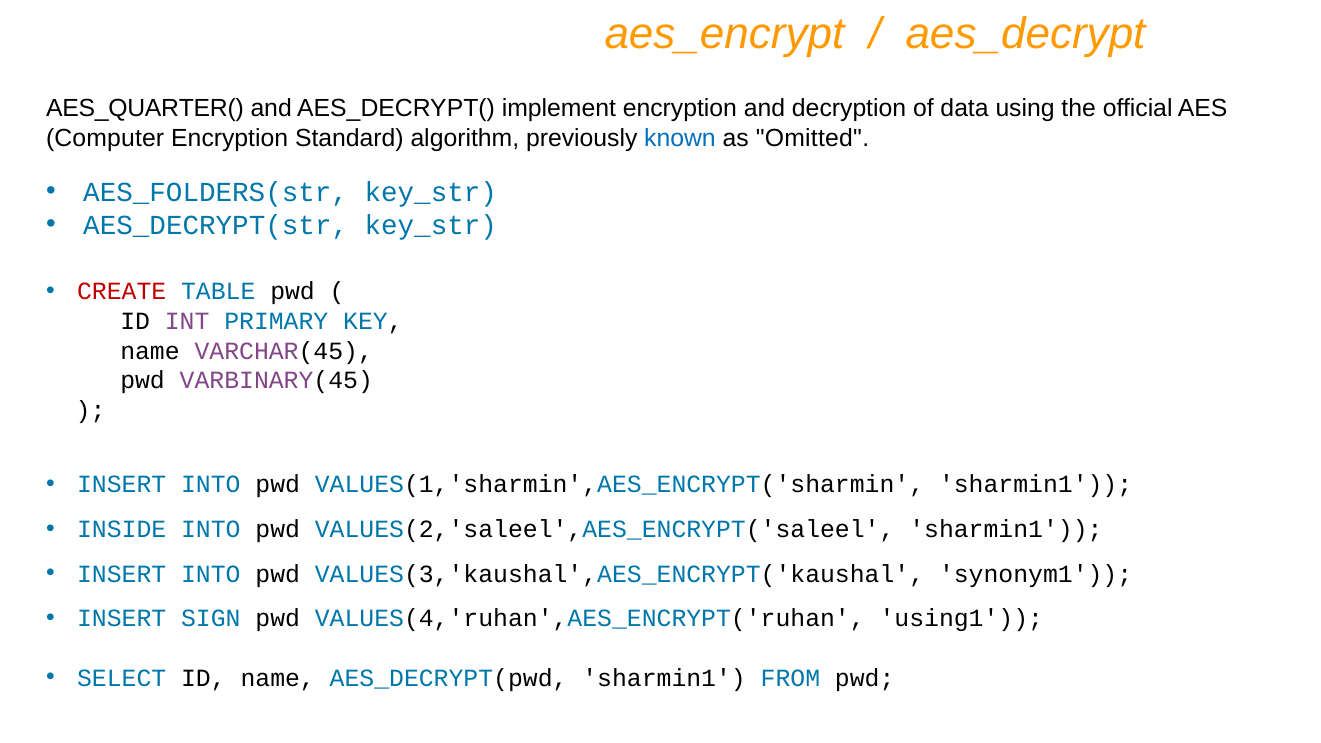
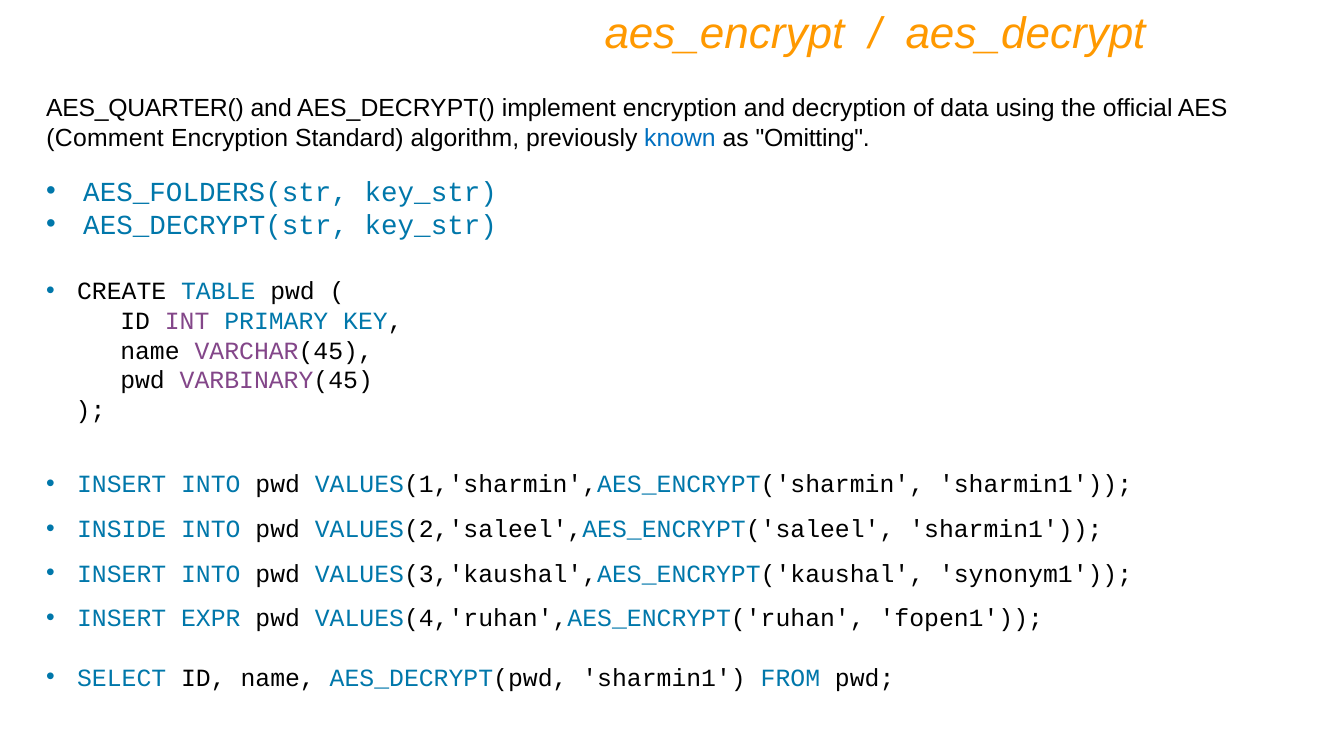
Computer: Computer -> Comment (105, 138)
Omitted: Omitted -> Omitting (813, 138)
CREATE colour: red -> black (122, 292)
SIGN: SIGN -> EXPR (211, 618)
using1: using1 -> fopen1 (961, 618)
